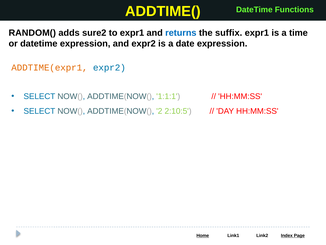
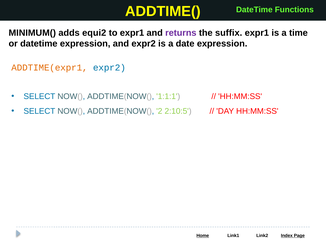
RANDOM(: RANDOM( -> MINIMUM( (32, 33)
sure2: sure2 -> equi2 (94, 33)
returns colour: blue -> purple (181, 33)
